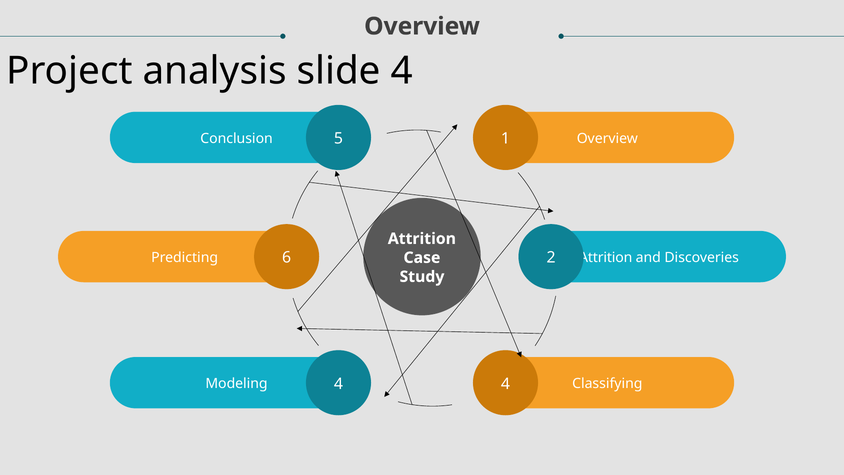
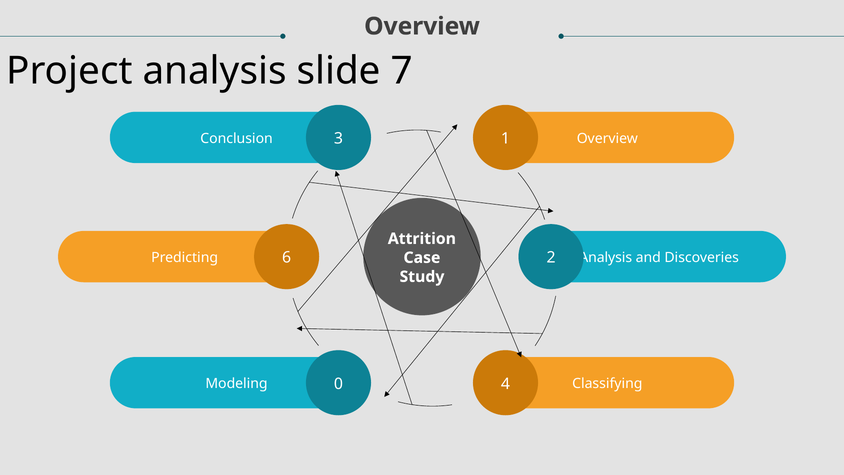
slide 4: 4 -> 7 (402, 71)
5: 5 -> 3 (338, 138)
Attrition: Attrition -> Analysis (606, 257)
Modeling 4: 4 -> 0 (338, 384)
